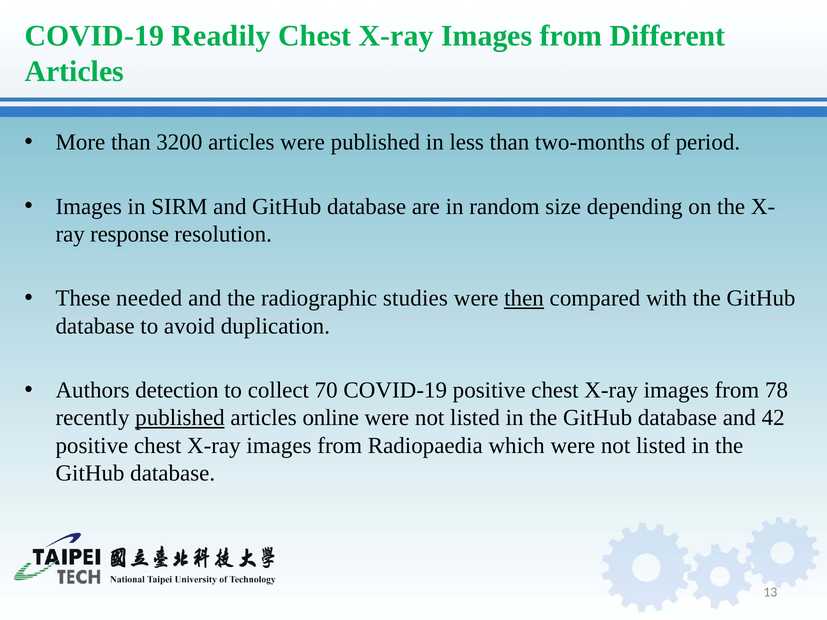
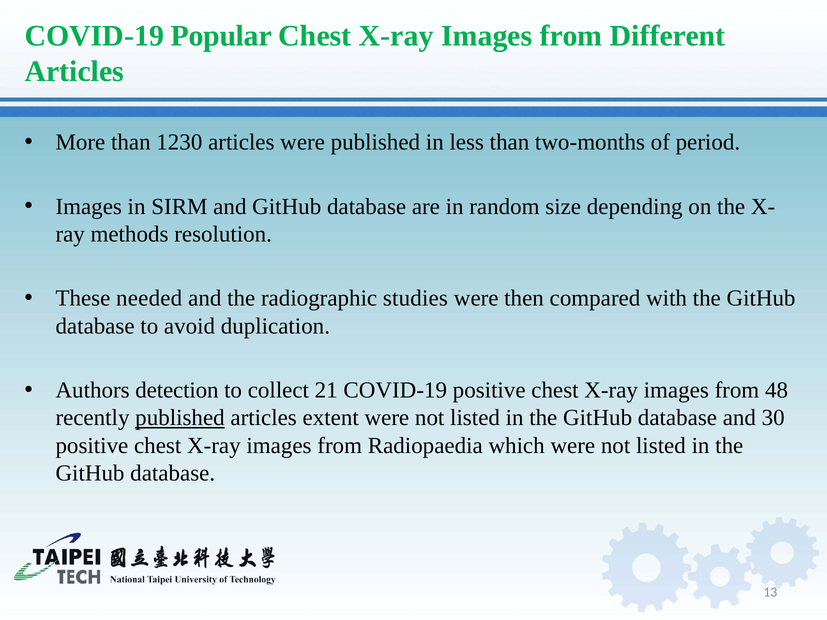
Readily: Readily -> Popular (221, 36)
3200: 3200 -> 1230 (179, 142)
response: response -> methods (129, 234)
then underline: present -> none (524, 299)
70: 70 -> 21 (326, 390)
78: 78 -> 48 (777, 390)
online: online -> extent (331, 418)
42: 42 -> 30 (773, 418)
